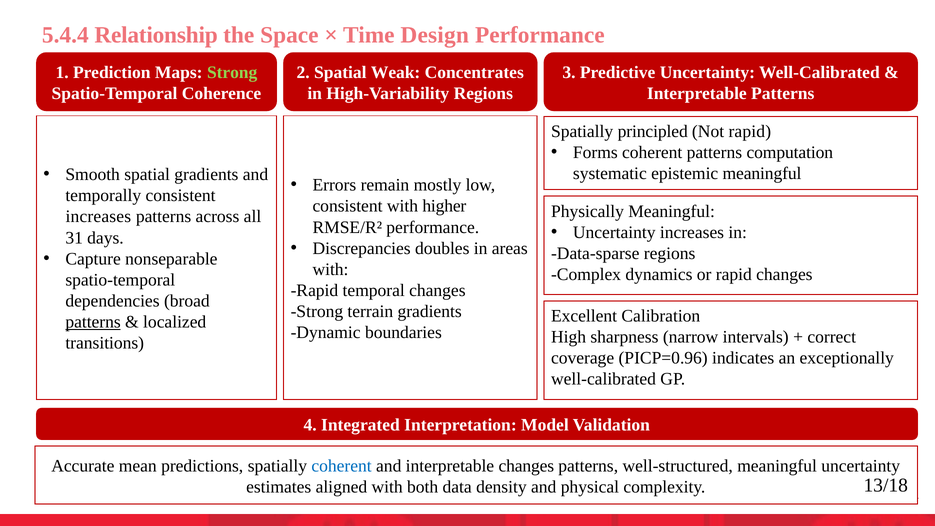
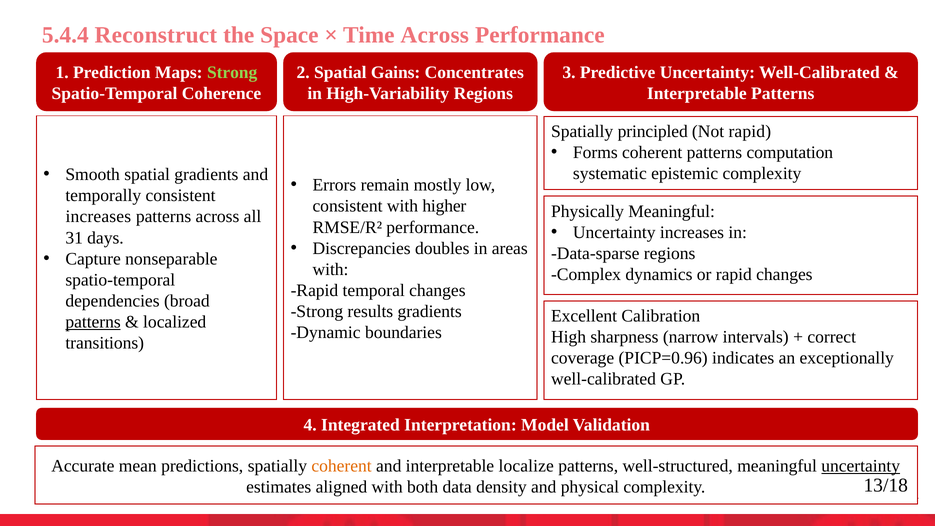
Relationship: Relationship -> Reconstruct (156, 35)
Time Design: Design -> Across (435, 35)
Weak: Weak -> Gains (396, 72)
epistemic meaningful: meaningful -> complexity (762, 174)
terrain: terrain -> results (370, 311)
coherent colour: blue -> orange (342, 466)
interpretable changes: changes -> localize (526, 466)
uncertainty underline: none -> present (861, 466)
